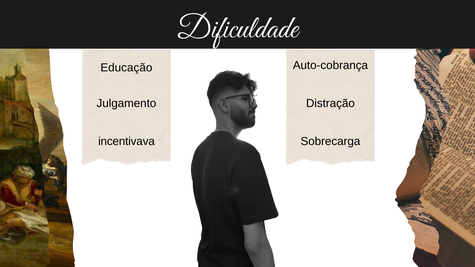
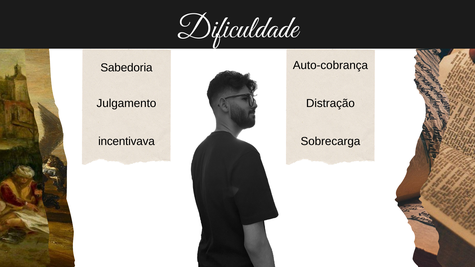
Educação: Educação -> Sabedoria (126, 68)
